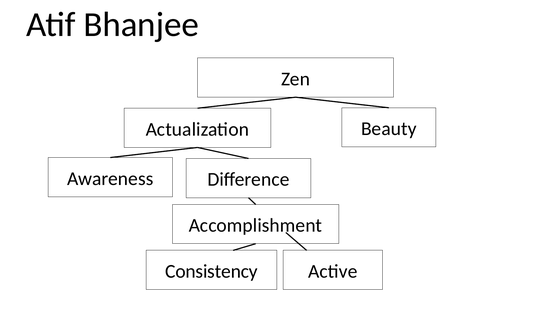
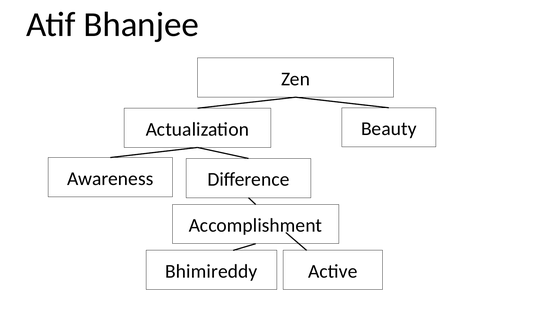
Consistency: Consistency -> Bhimireddy (211, 271)
